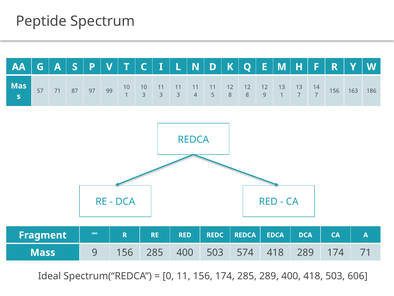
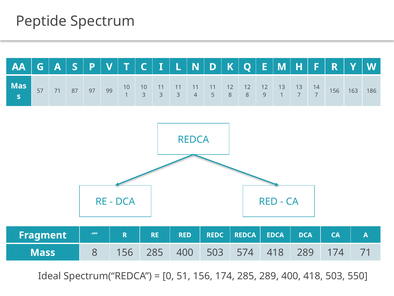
Mass 9: 9 -> 8 (95, 252)
0 11: 11 -> 51 (183, 276)
606: 606 -> 550 (358, 276)
